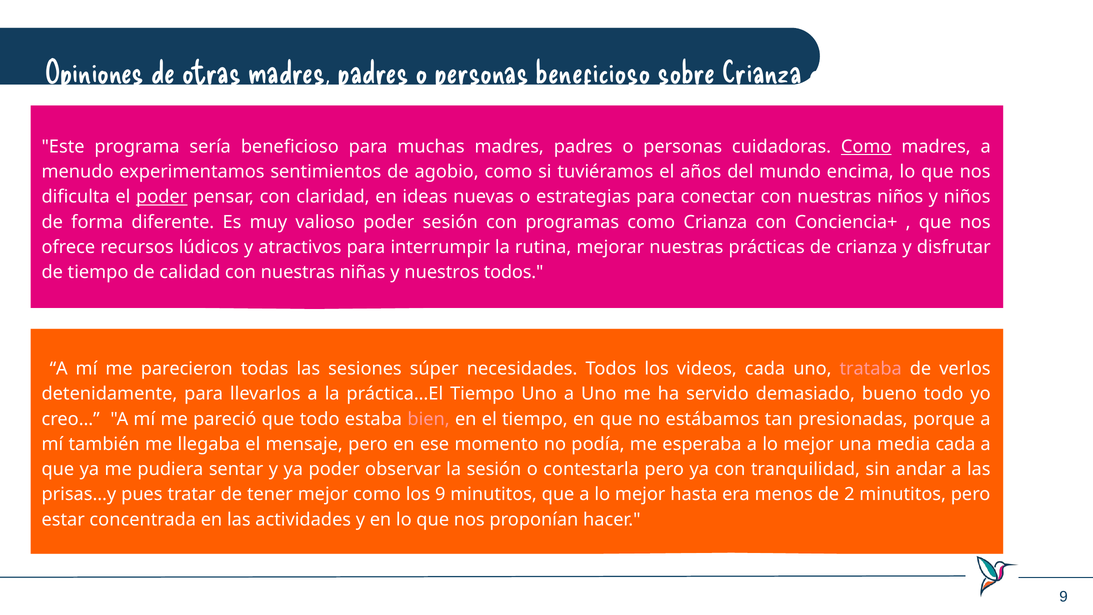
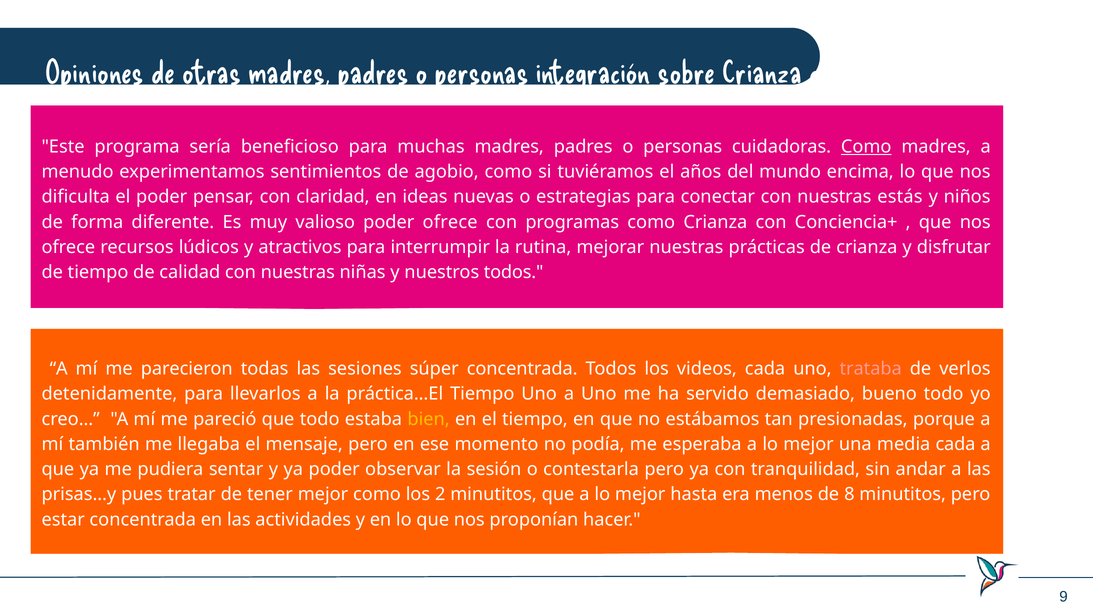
personas beneficioso: beneficioso -> integración (593, 73)
poder underline: present -> none (162, 197)
nuestras niños: niños -> estás (900, 197)
poder sesión: sesión -> ofrece (450, 222)
súper necesidades: necesidades -> concentrada (522, 369)
bien colour: pink -> yellow (429, 419)
los 9: 9 -> 2 (440, 494)
2: 2 -> 8 (849, 494)
